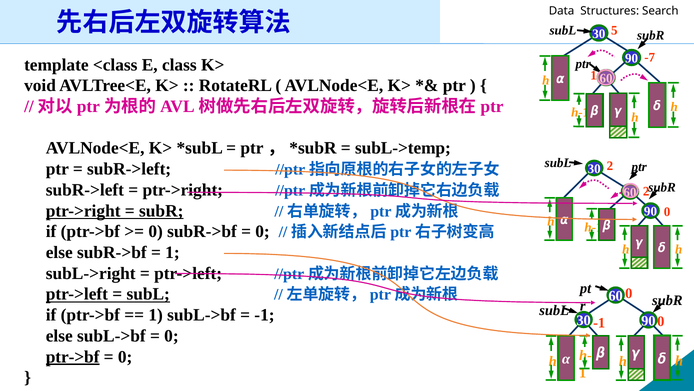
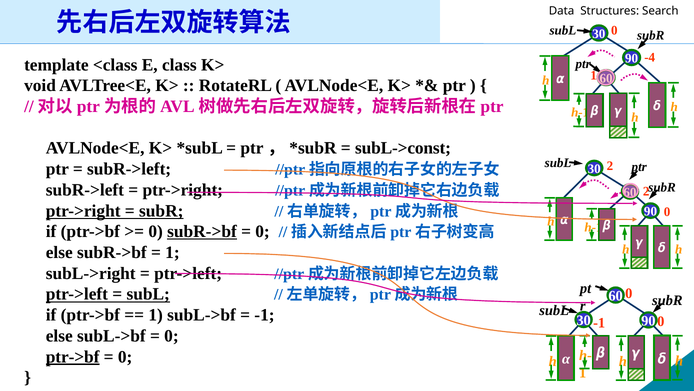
5: 5 -> 0 (614, 30)
-7: -7 -> -4 (650, 57)
subL->temp: subL->temp -> subL->const (403, 148)
subR->bf underline: none -> present (202, 231)
